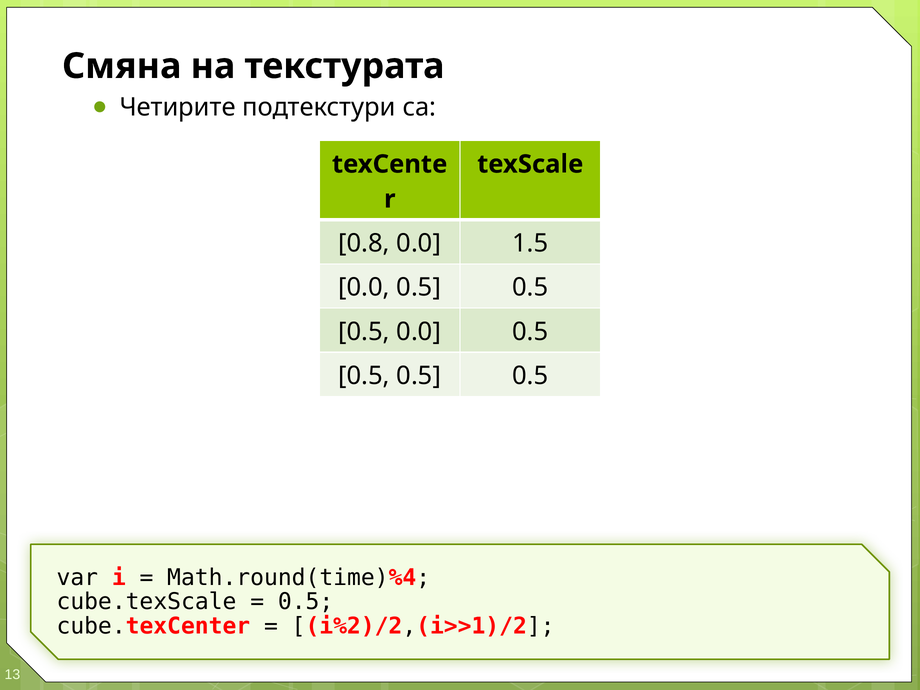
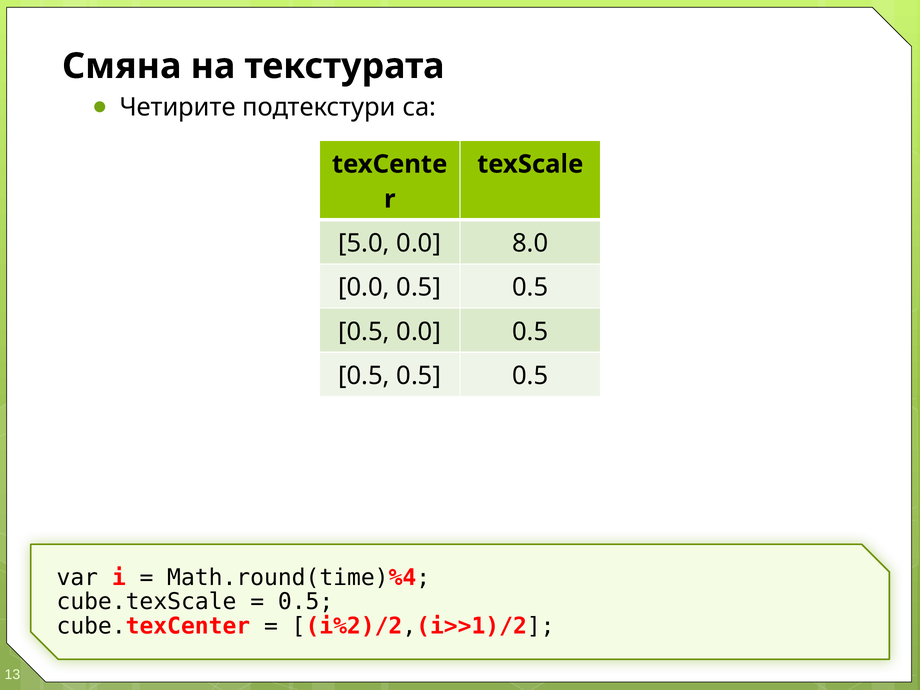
0.8: 0.8 -> 5.0 (364, 243)
1.5: 1.5 -> 8.0 (530, 243)
